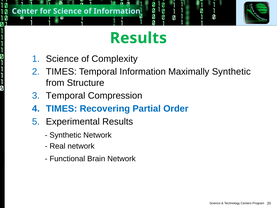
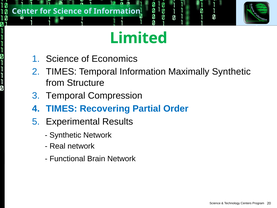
Results: Results -> Limited (139, 38)
Complexity: Complexity -> Economics (115, 59)
